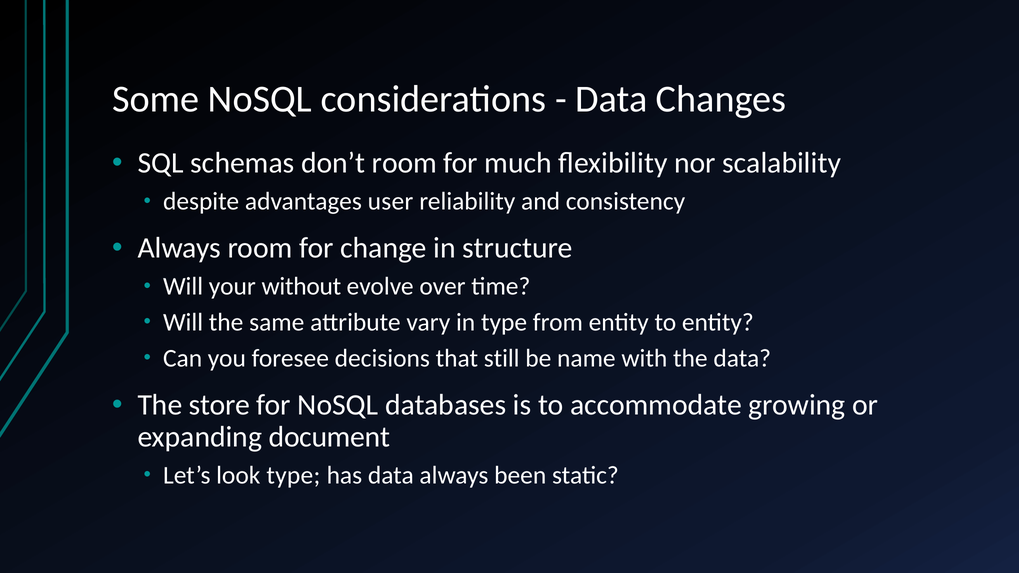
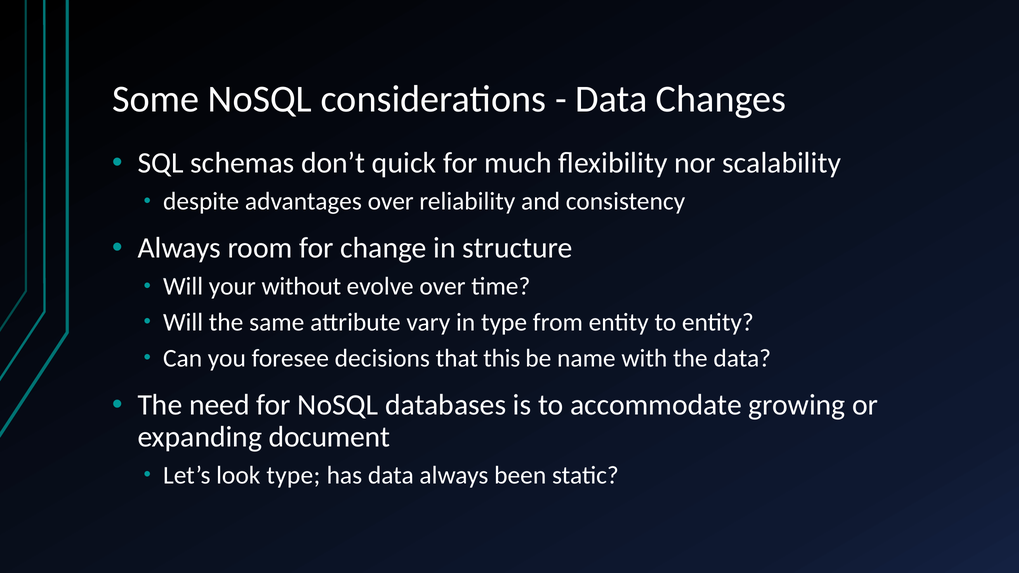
don’t room: room -> quick (404, 163)
advantages user: user -> over (391, 202)
still: still -> this (502, 359)
store: store -> need (219, 405)
